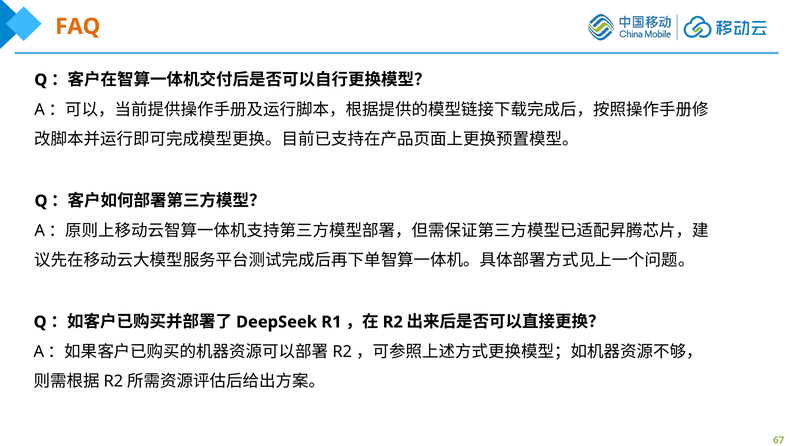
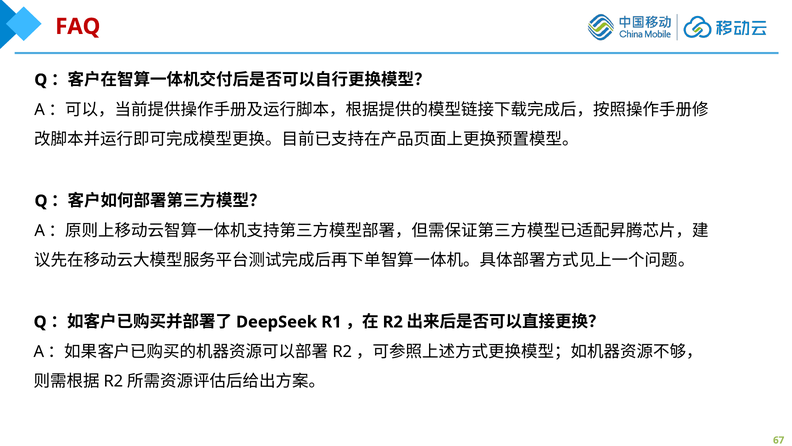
FAQ colour: orange -> red (78, 26)
